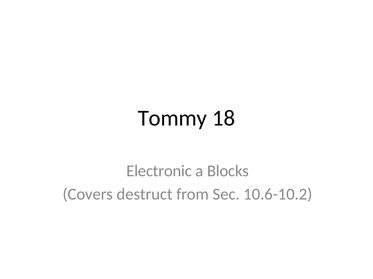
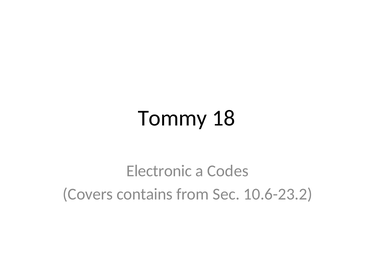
Blocks: Blocks -> Codes (228, 171)
destruct: destruct -> contains (145, 195)
10.6-10.2: 10.6-10.2 -> 10.6-23.2 (278, 195)
